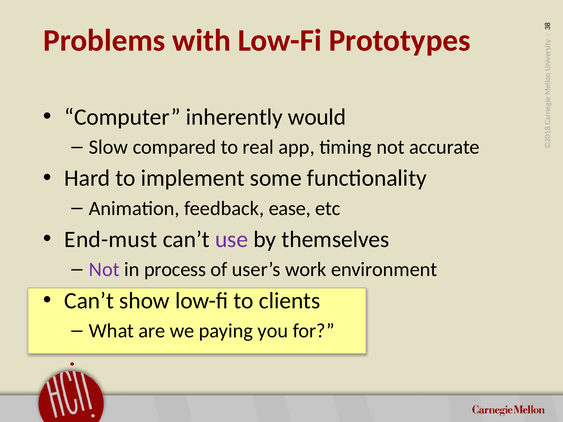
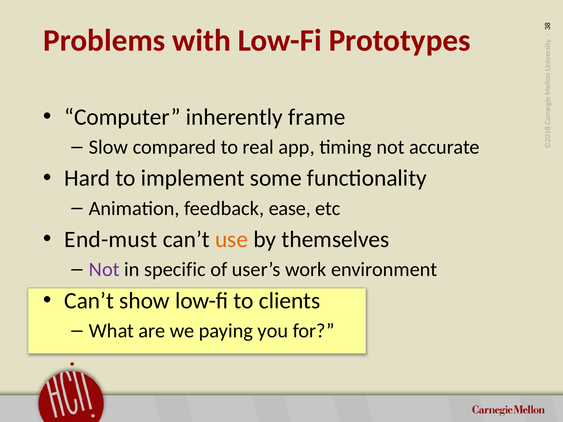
would: would -> frame (317, 117)
use colour: purple -> orange (232, 240)
process: process -> specific (175, 270)
